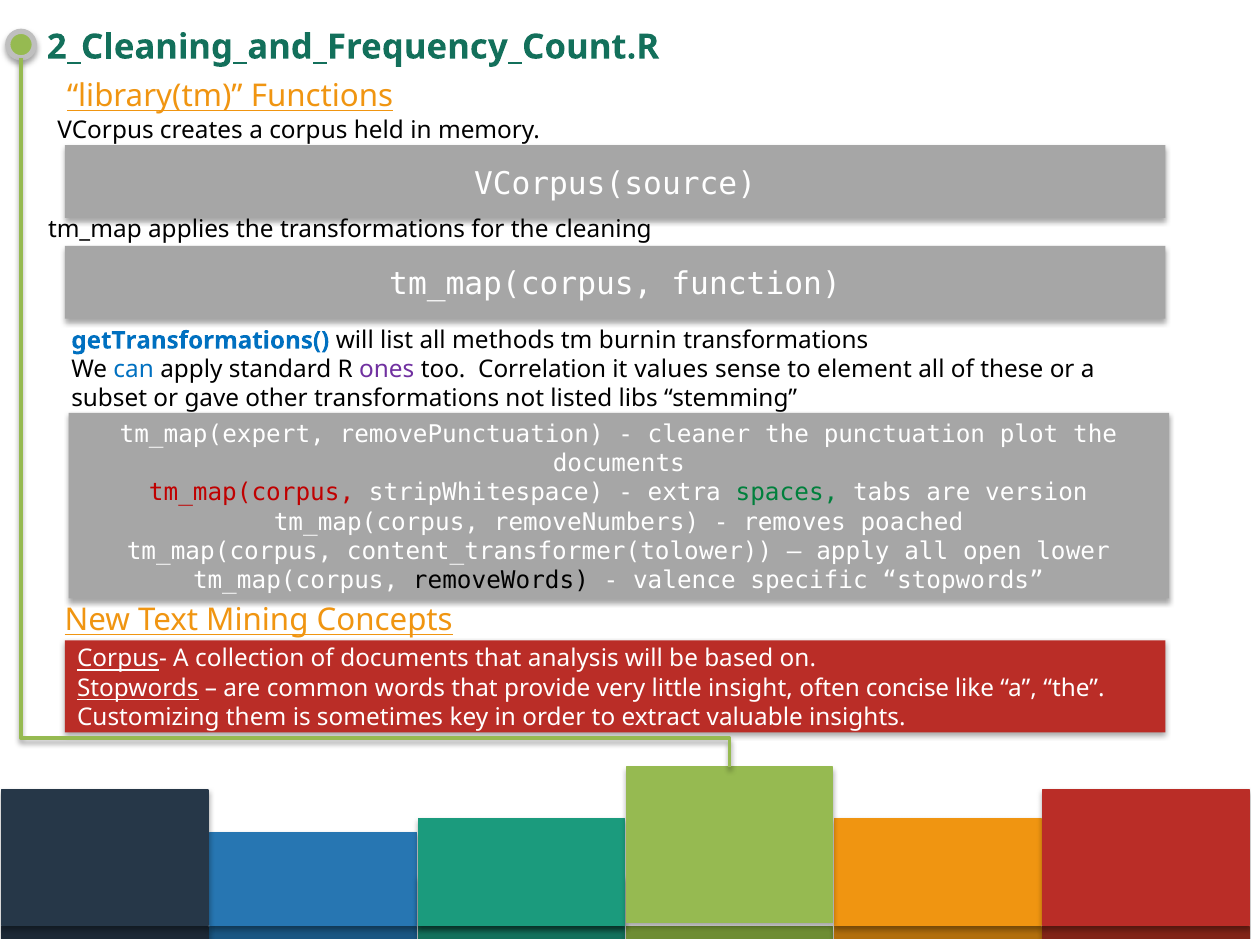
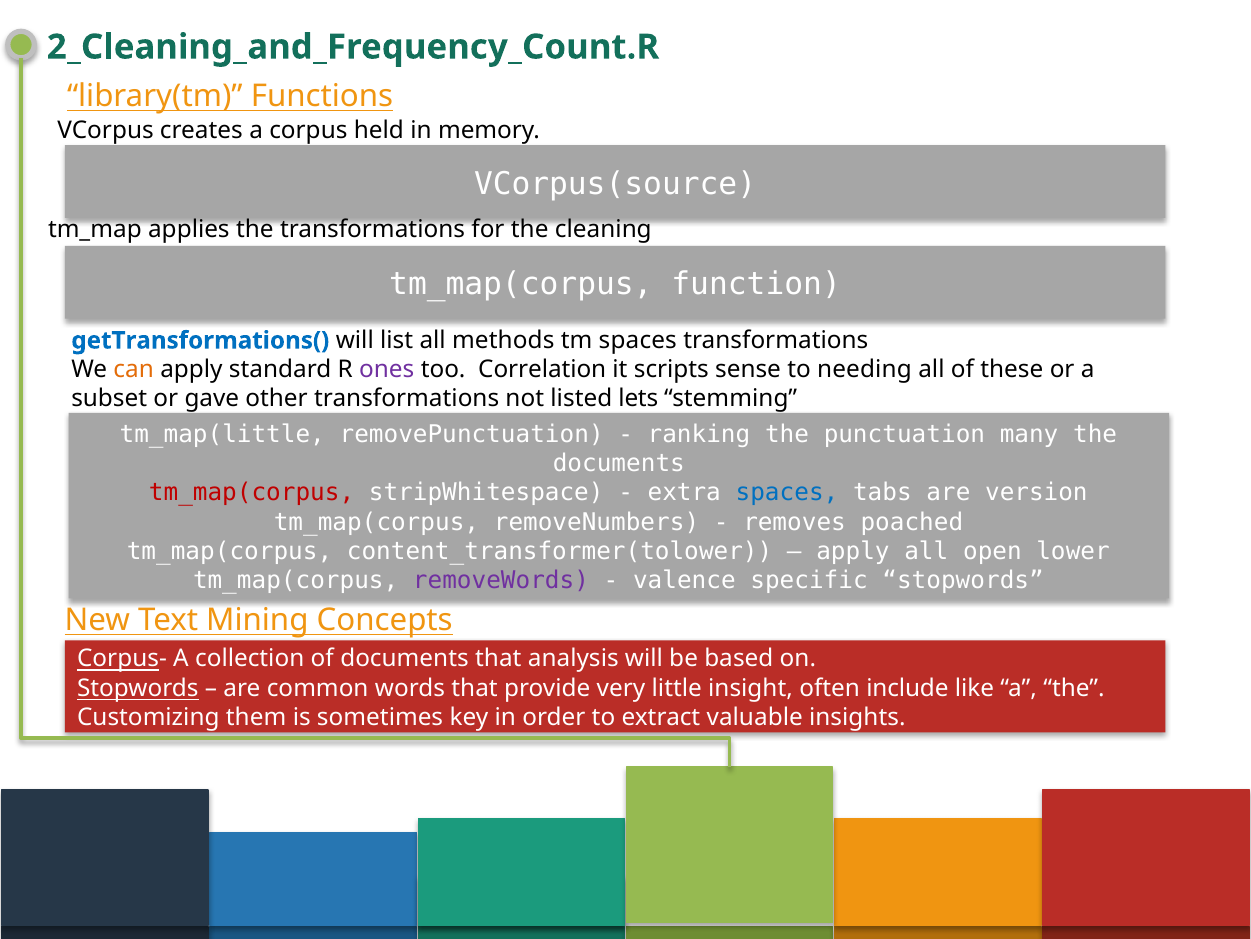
tm burnin: burnin -> spaces (638, 340)
can colour: blue -> orange (134, 369)
values: values -> scripts (671, 369)
element: element -> needing (864, 369)
libs: libs -> lets (638, 399)
tm_map(expert: tm_map(expert -> tm_map(little (222, 434)
cleaner: cleaner -> ranking (699, 434)
plot: plot -> many (1029, 434)
spaces colour: green -> blue (787, 492)
removeWords colour: black -> purple (501, 580)
concise: concise -> include (907, 688)
